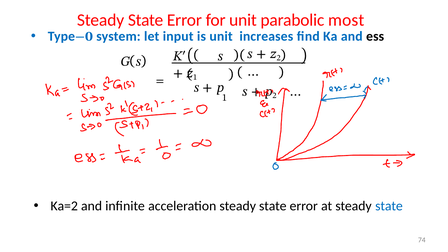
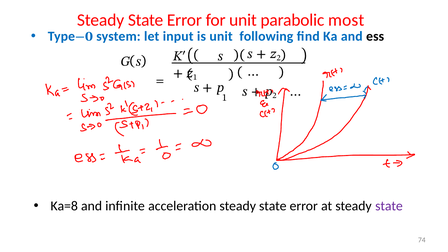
increases: increases -> following (266, 36)
Ka=2: Ka=2 -> Ka=8 (64, 206)
state colour: blue -> purple (389, 206)
